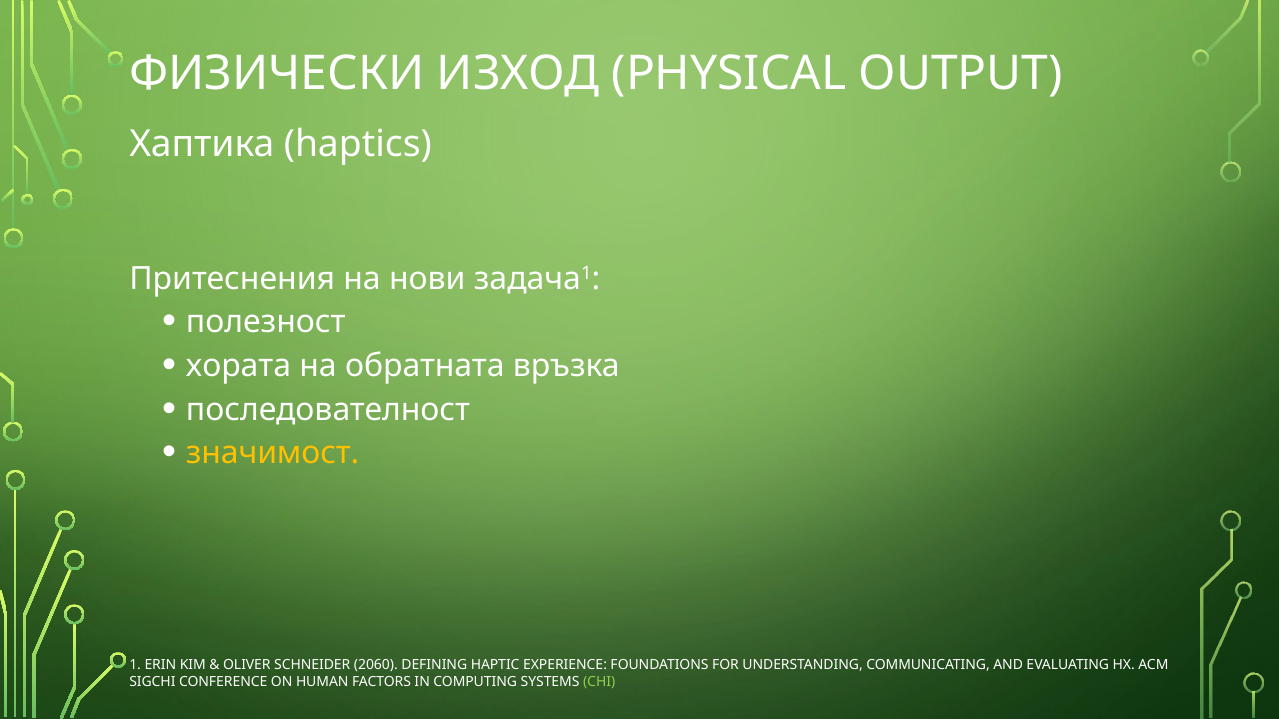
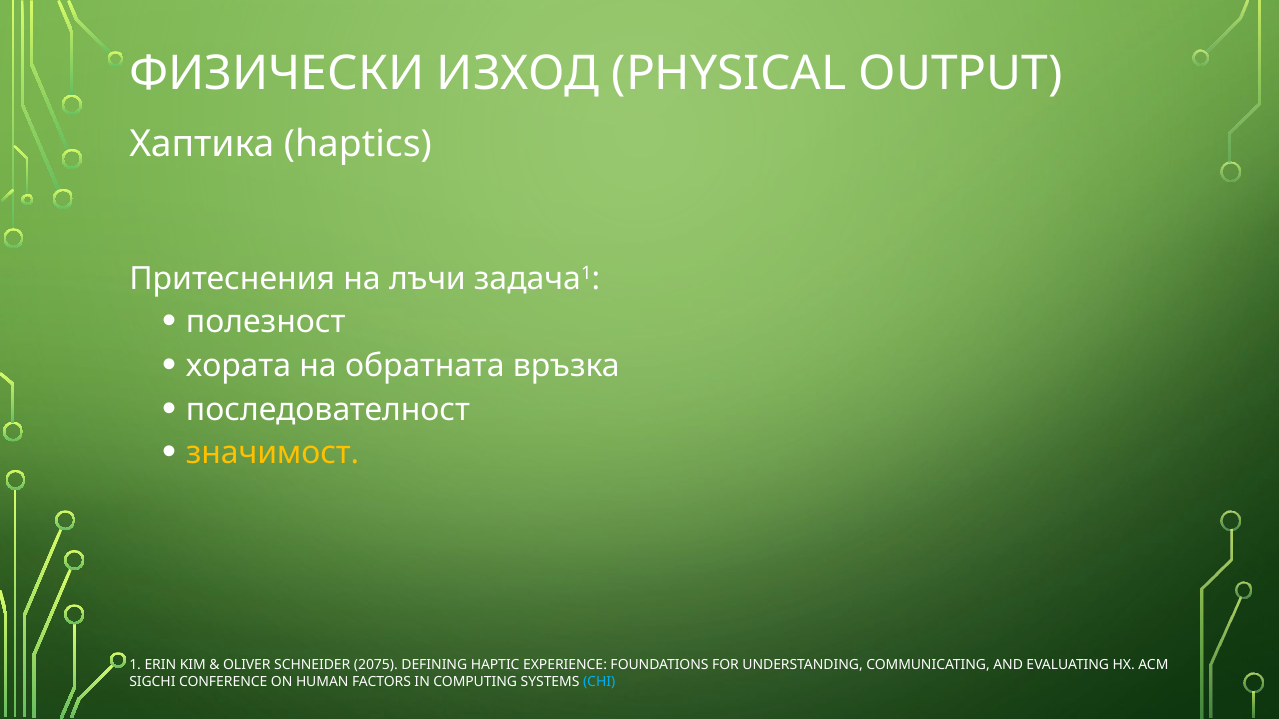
нови: нови -> лъчи (427, 279)
2060: 2060 -> 2075 (376, 666)
CHI colour: light green -> light blue (599, 682)
